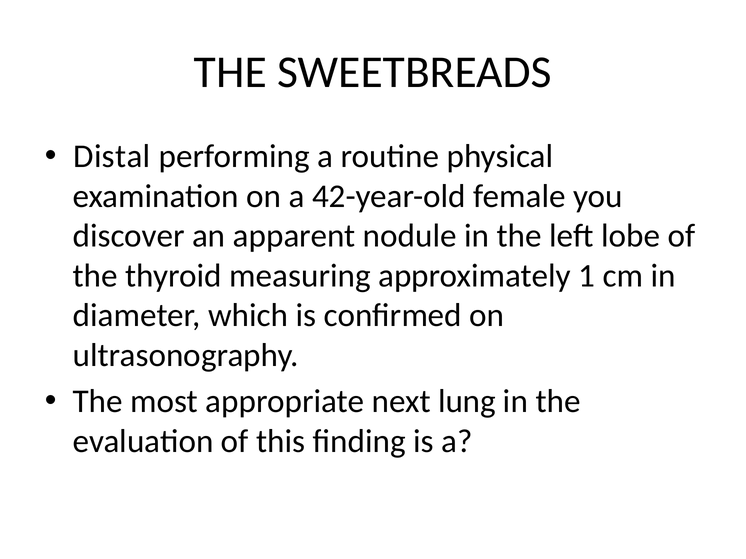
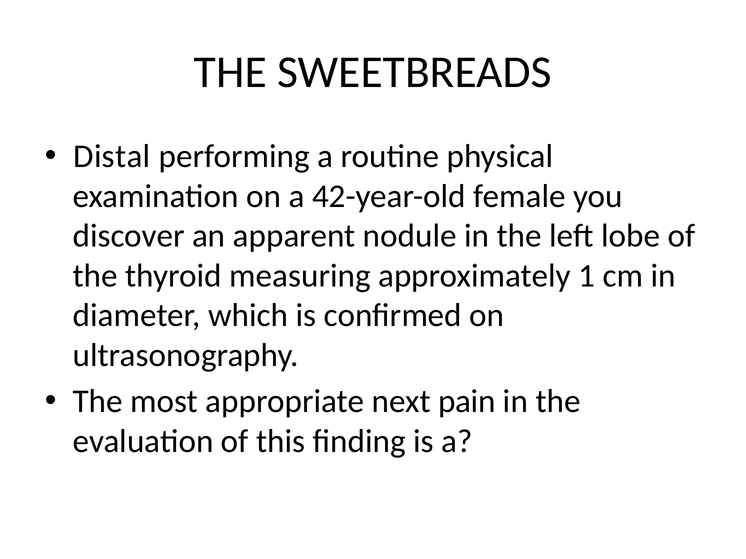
lung: lung -> pain (467, 402)
